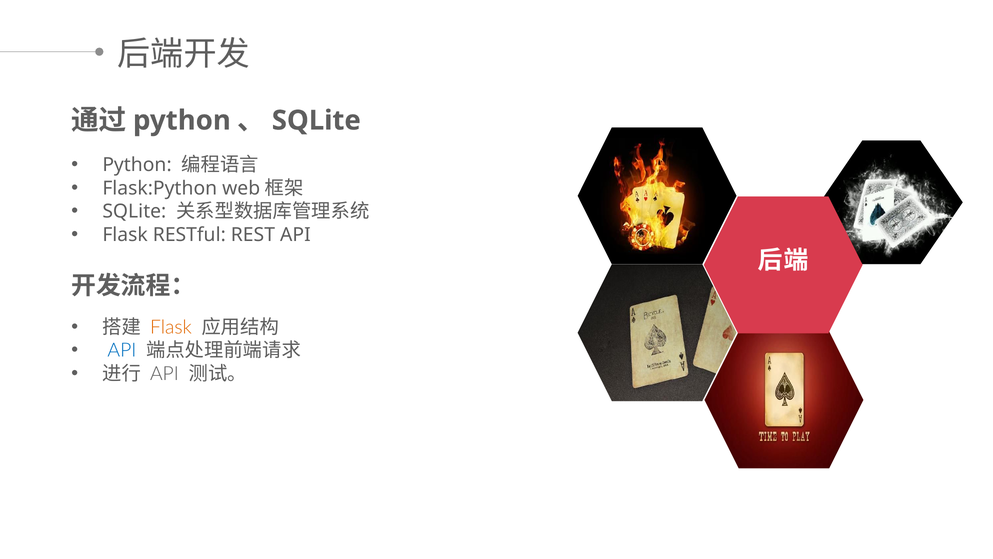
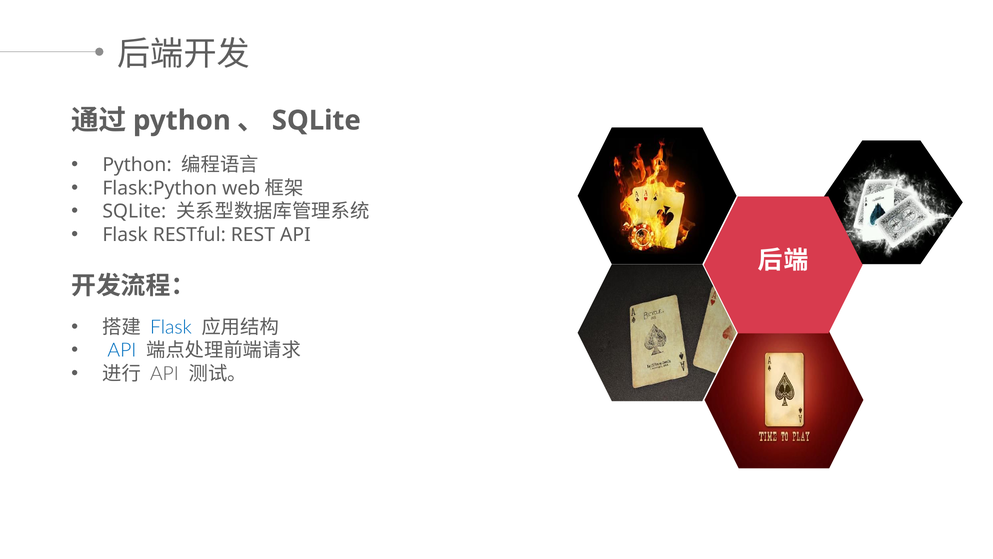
Flask colour: orange -> blue (171, 327)
